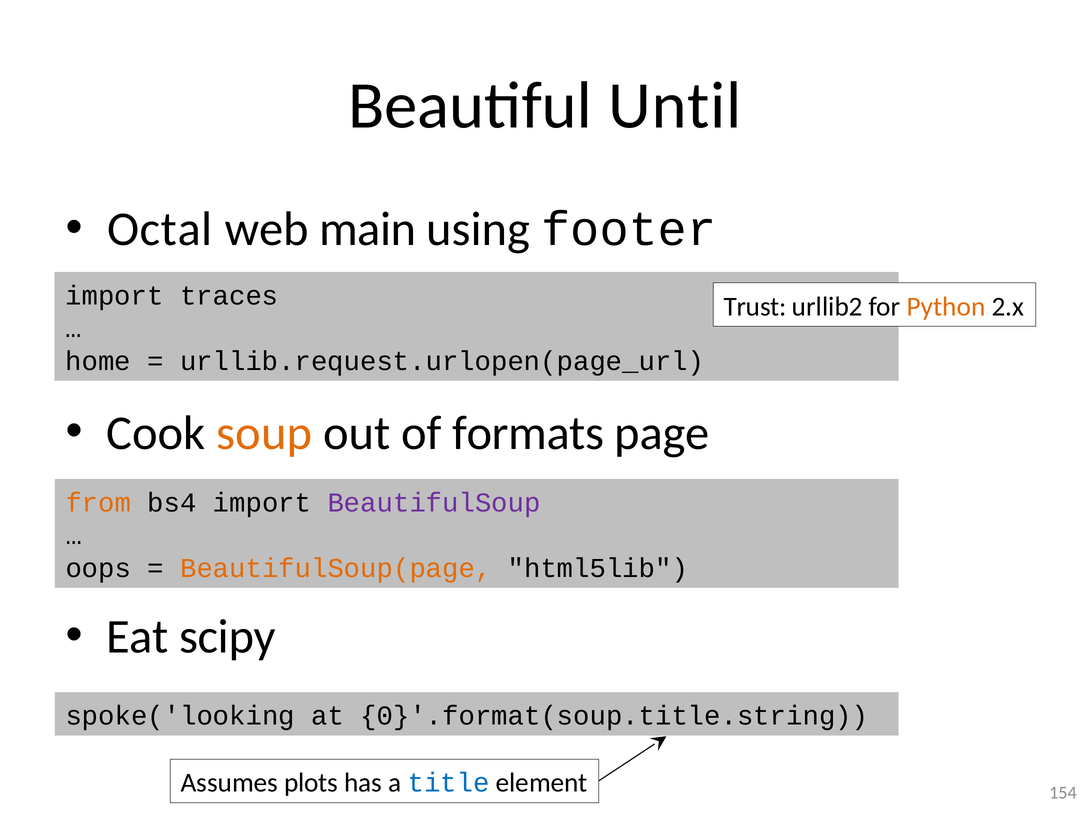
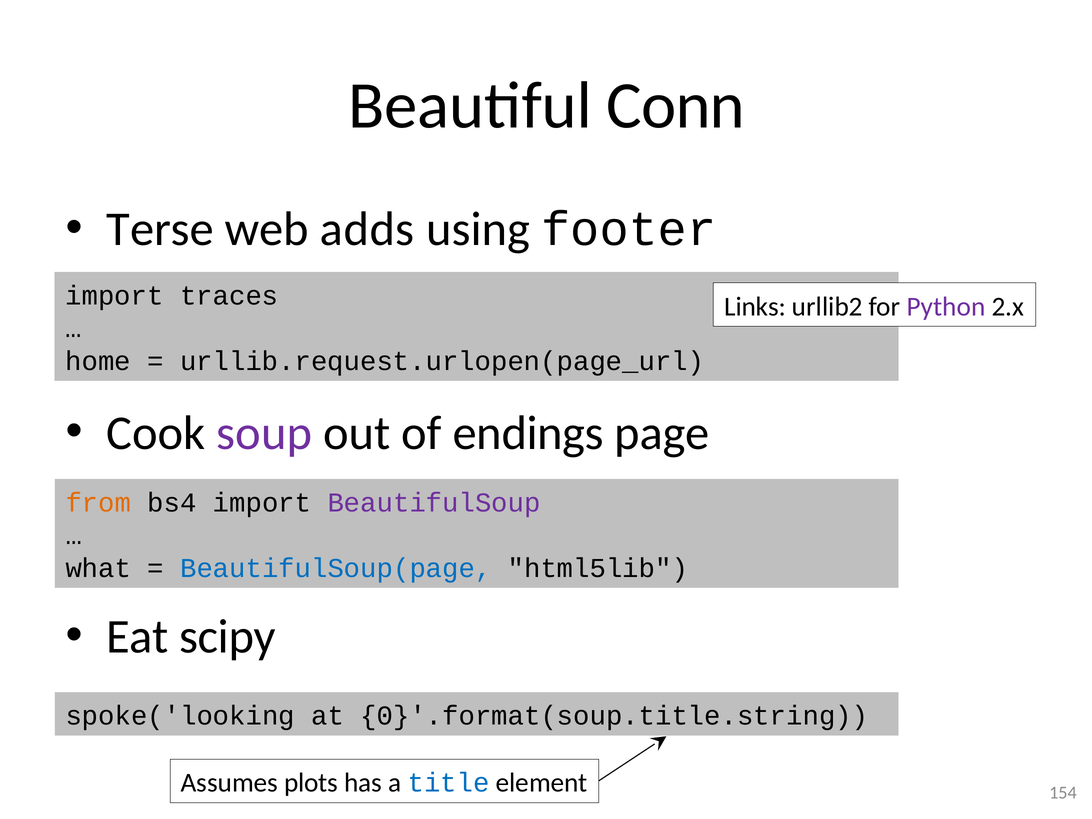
Until: Until -> Conn (676, 106)
Octal: Octal -> Terse (160, 229)
main: main -> adds (367, 229)
Trust: Trust -> Links (755, 307)
Python colour: orange -> purple (946, 307)
soup colour: orange -> purple (264, 433)
formats: formats -> endings (528, 433)
oops: oops -> what (98, 568)
BeautifulSoup(page colour: orange -> blue (336, 568)
